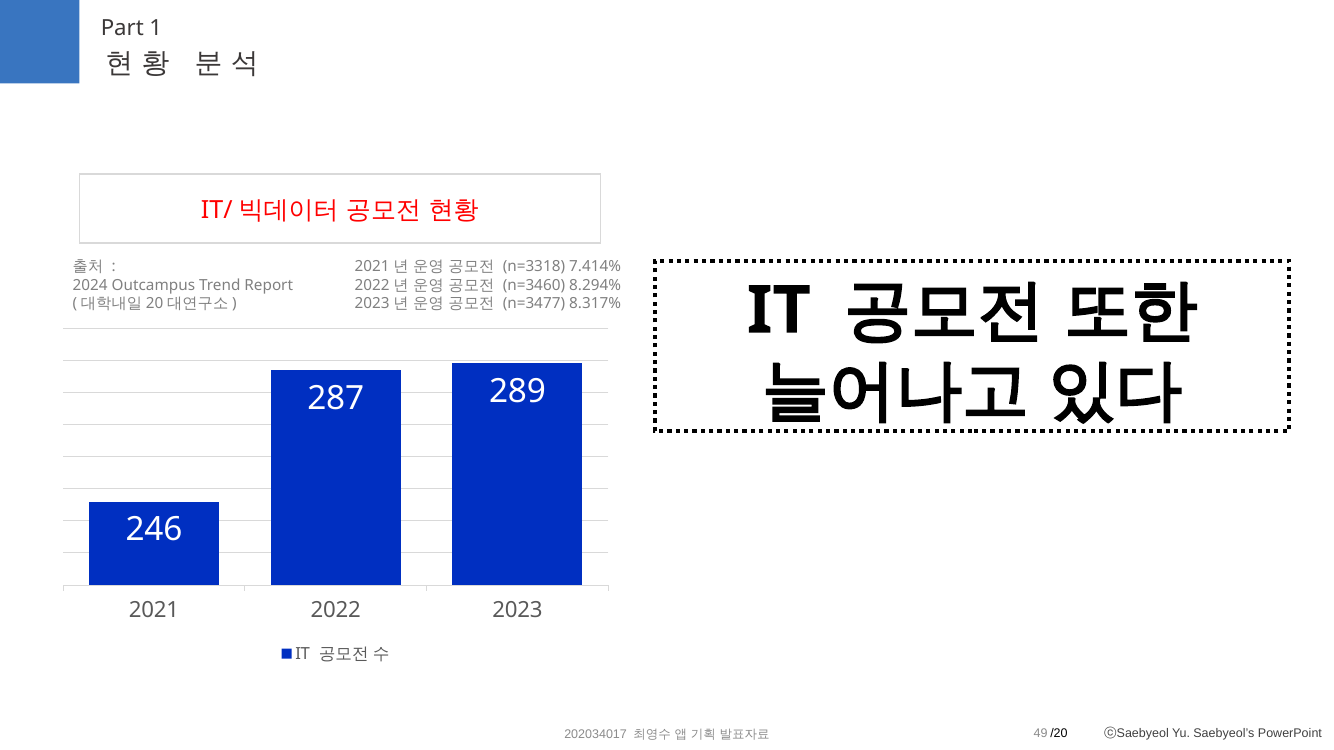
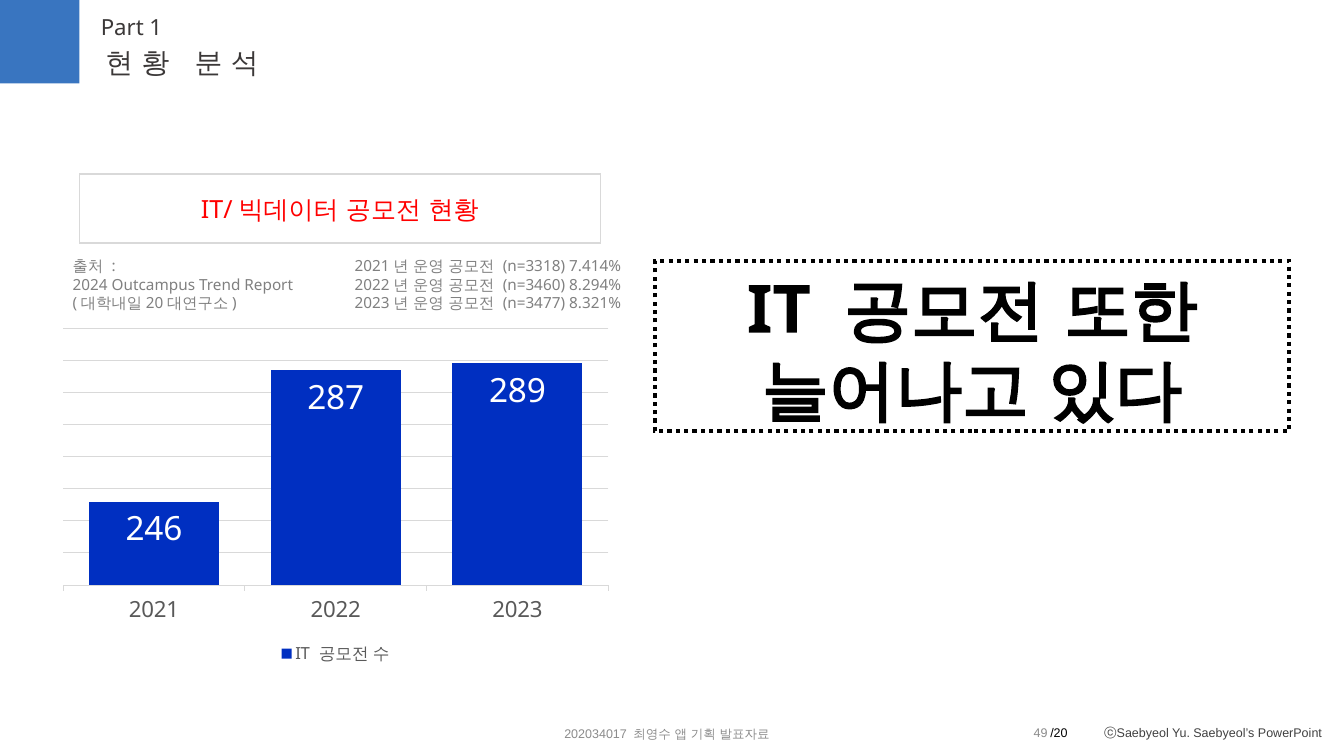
8.317%: 8.317% -> 8.321% (595, 303)
